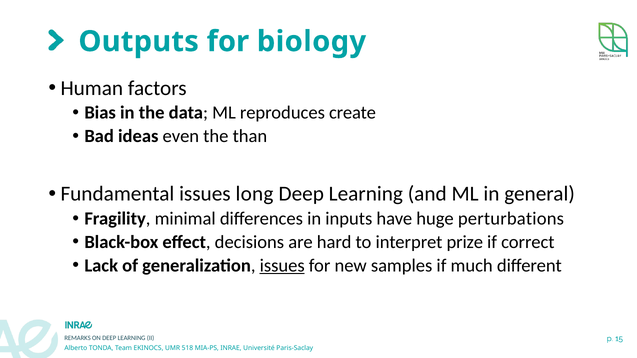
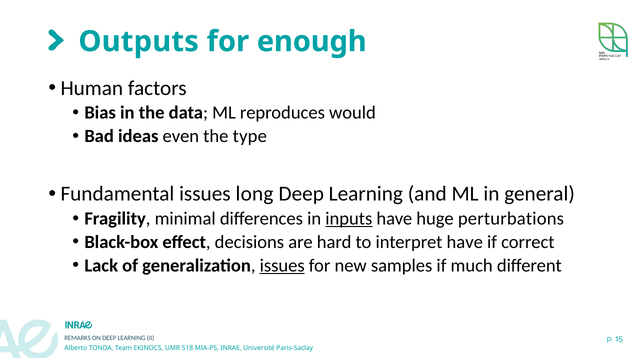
biology: biology -> enough (312, 42)
create: create -> would (352, 113)
than: than -> type (250, 136)
inputs underline: none -> present (349, 219)
interpret prize: prize -> have (465, 242)
